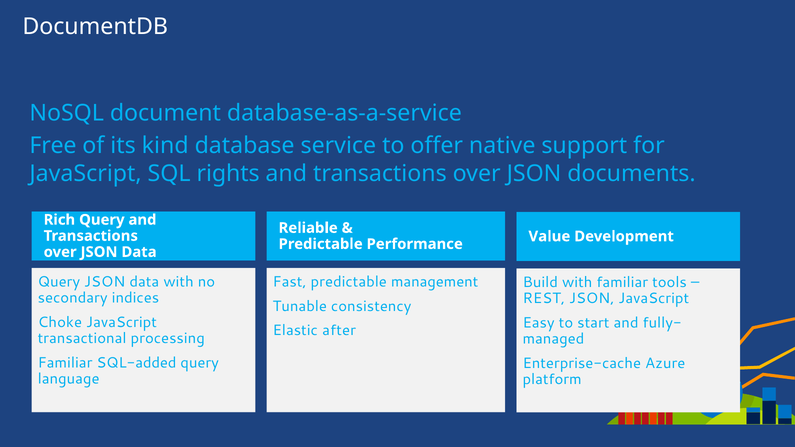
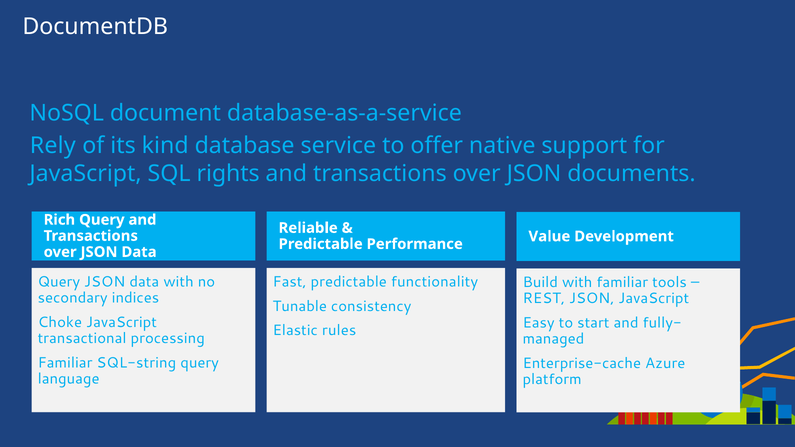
Free: Free -> Rely (53, 146)
management: management -> functionality (435, 282)
after: after -> rules (339, 331)
SQL-added: SQL-added -> SQL-string (136, 363)
